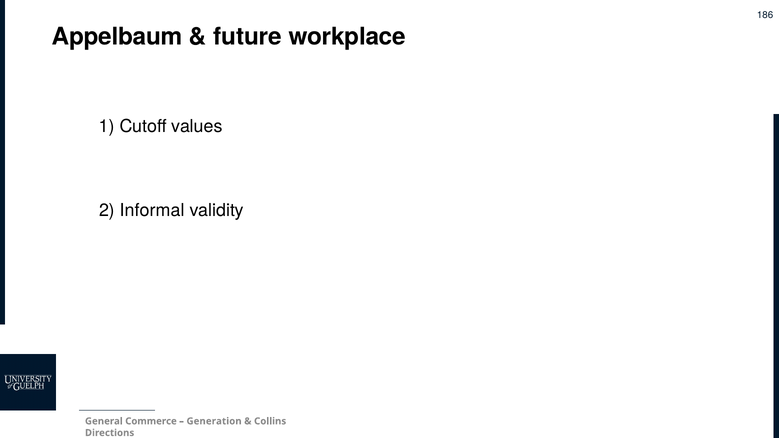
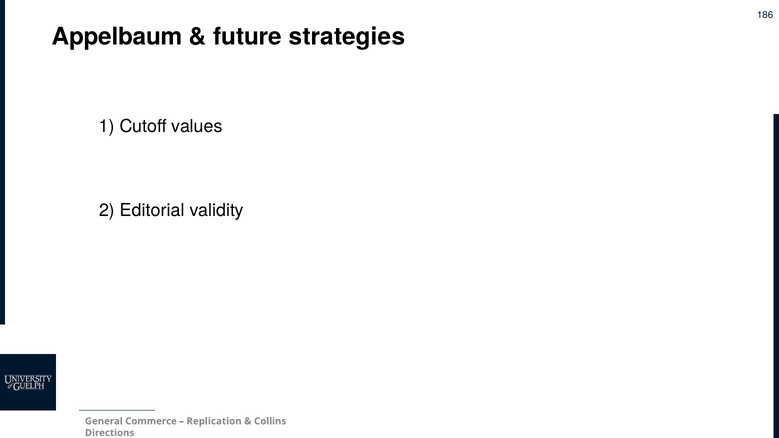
workplace: workplace -> strategies (347, 37)
Informal: Informal -> Editorial (152, 210)
Generation: Generation -> Replication (214, 421)
